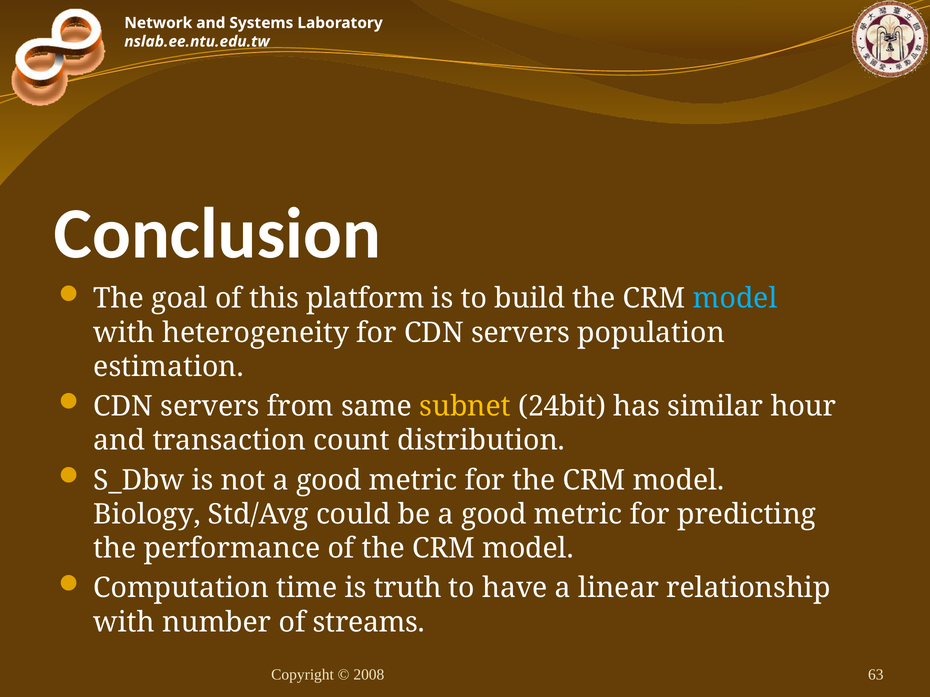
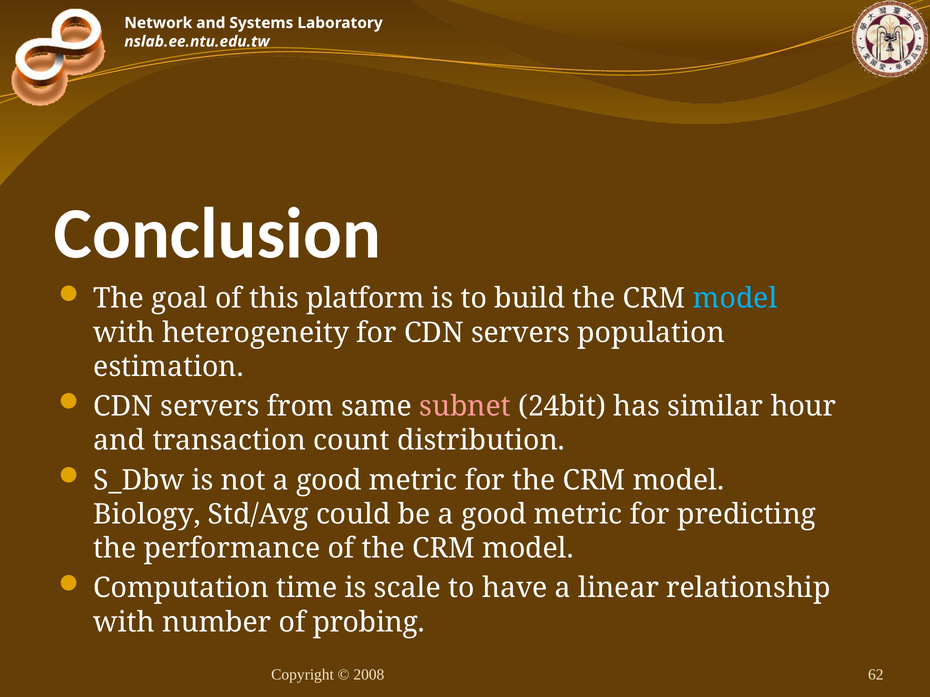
subnet colour: yellow -> pink (465, 407)
truth: truth -> scale (408, 589)
streams: streams -> probing (369, 623)
63: 63 -> 62 (876, 675)
